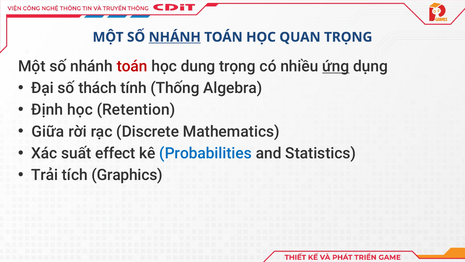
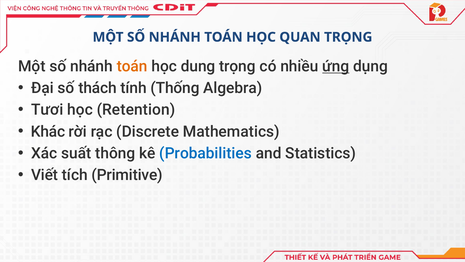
NHÁNH underline: present -> none (175, 37)
toán colour: red -> orange (132, 66)
Định: Định -> Tươi (47, 110)
Giữa: Giữa -> Khác (48, 131)
effect: effect -> thông (115, 153)
Trải: Trải -> Viết (45, 175)
Graphics: Graphics -> Primitive (127, 175)
